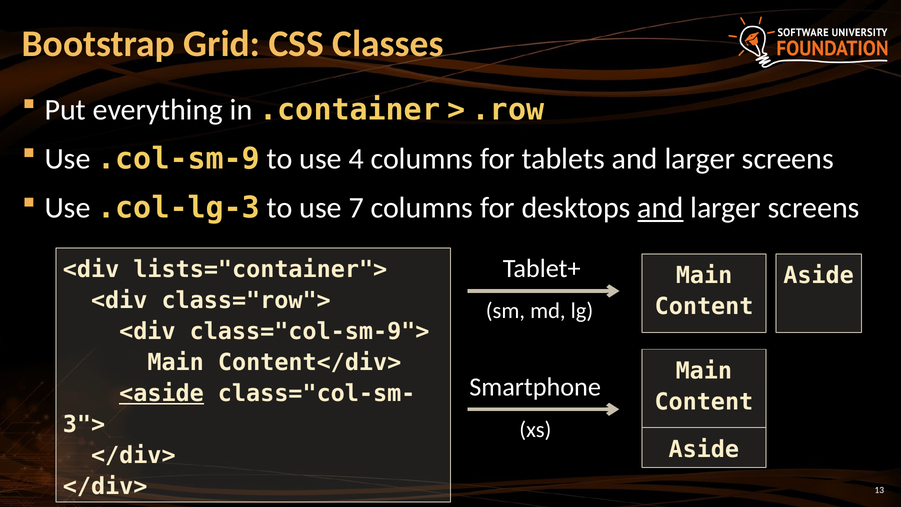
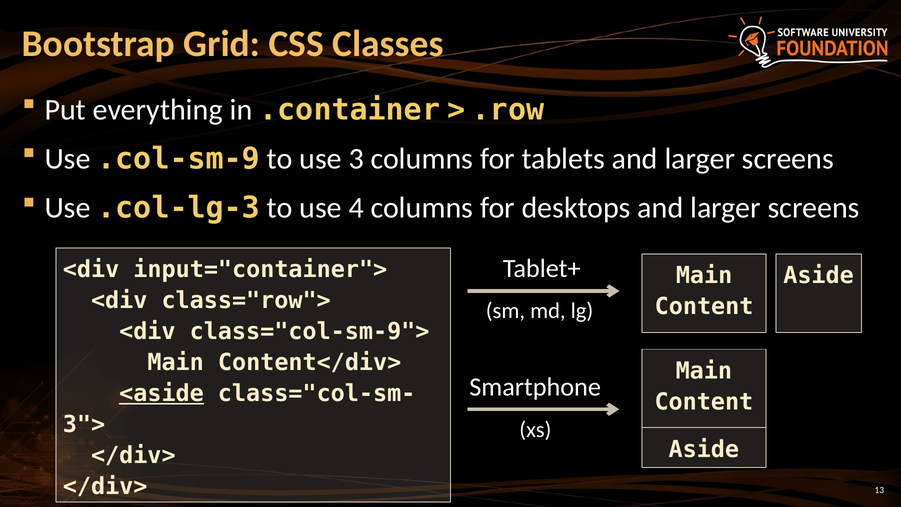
4: 4 -> 3 (356, 159)
7: 7 -> 4 (356, 208)
and underline: present -> none (660, 208)
lists="container">: lists="container"> -> input="container"> (260, 270)
